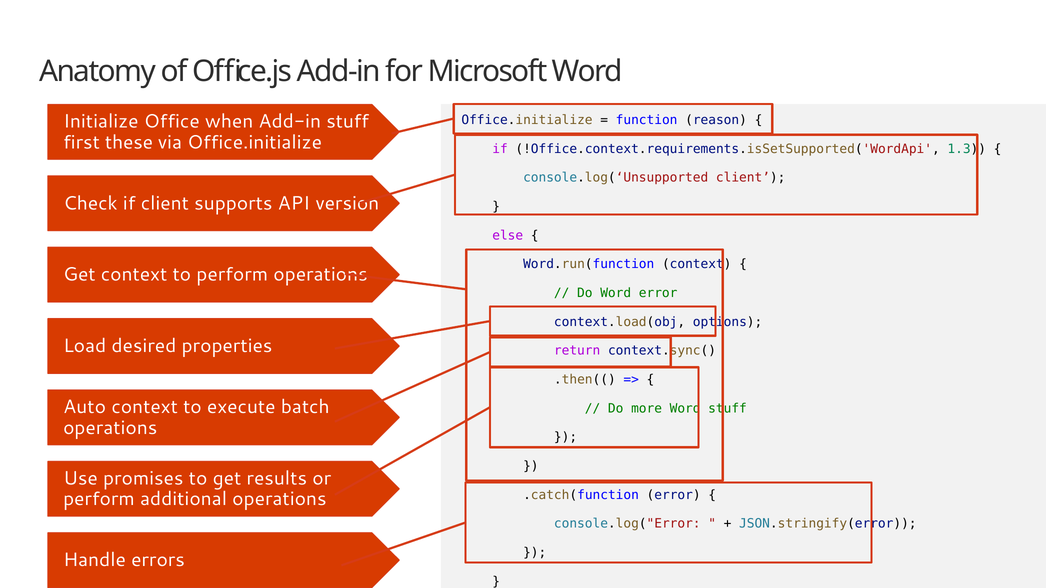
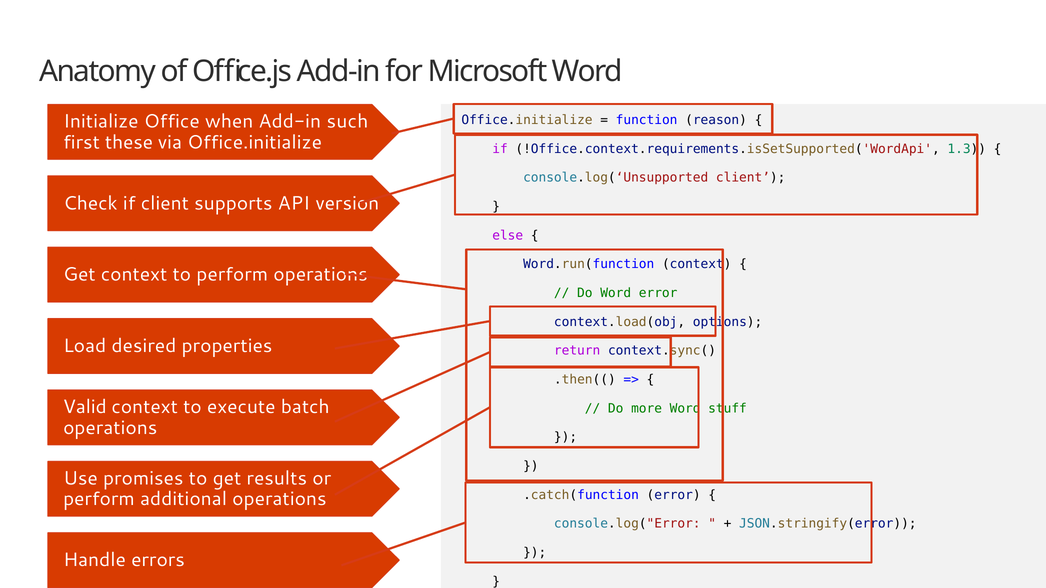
Add-in stuff: stuff -> such (347, 121)
Auto: Auto -> Valid (85, 407)
